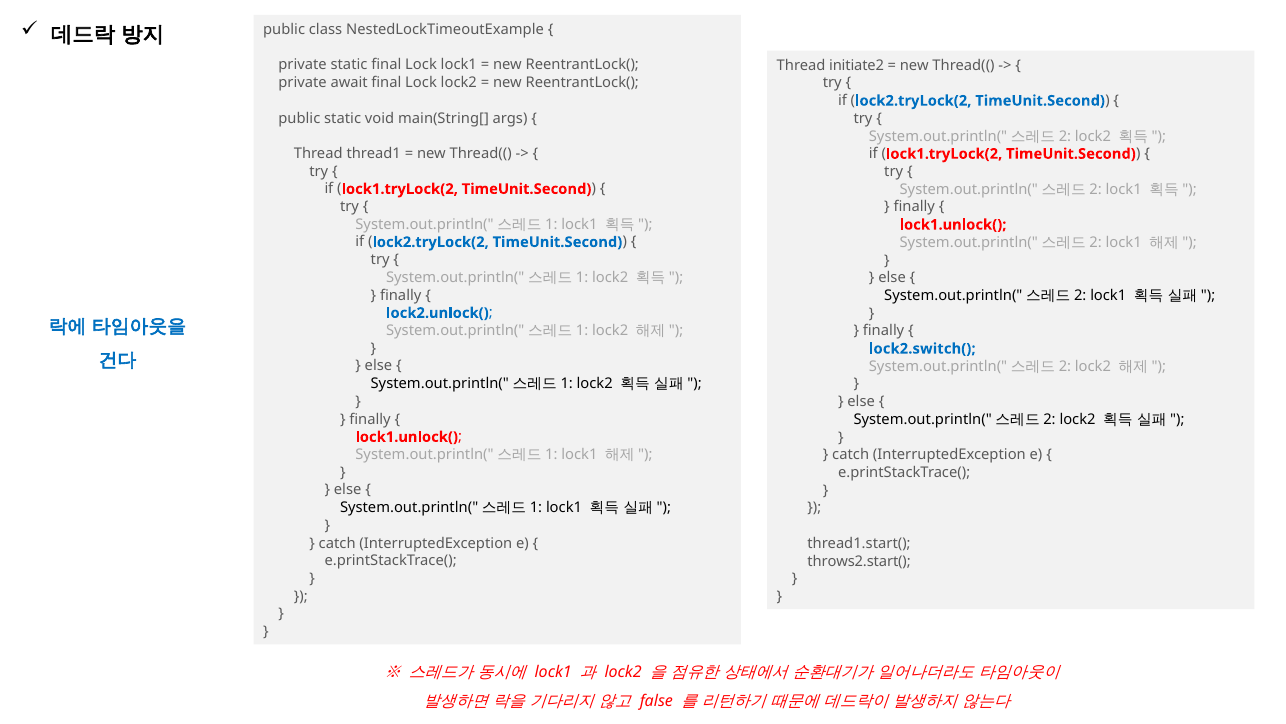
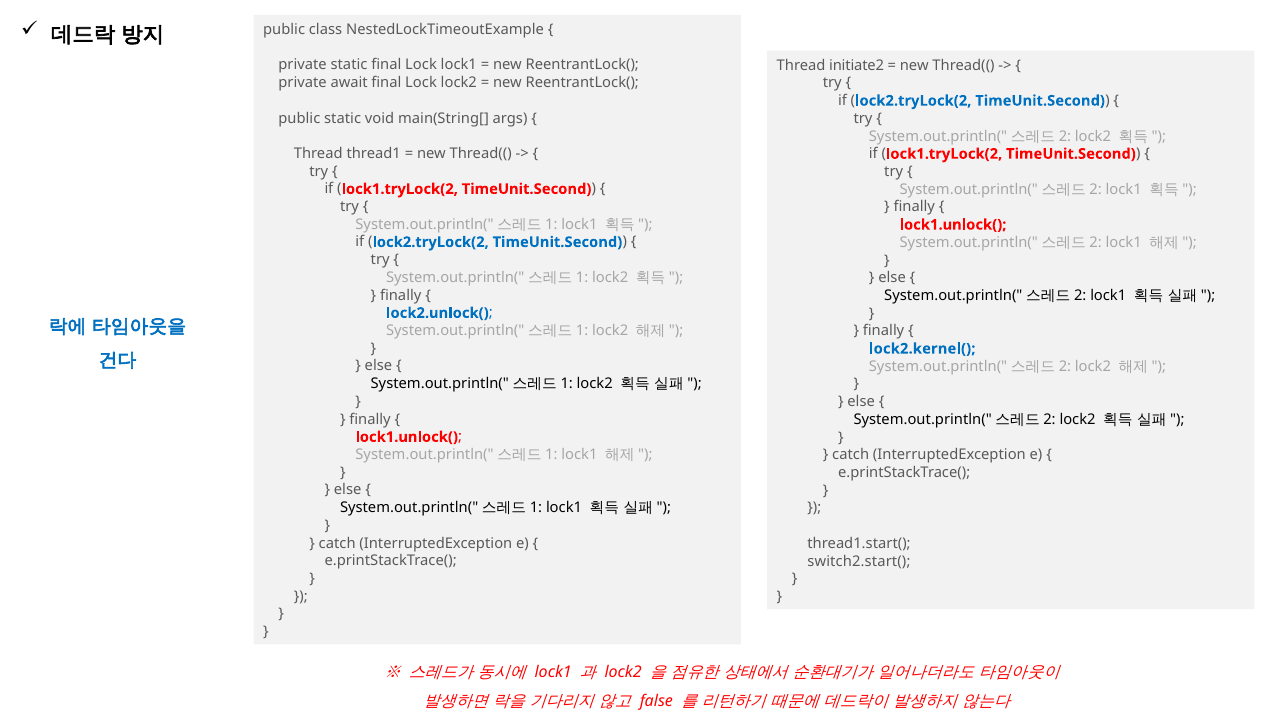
lock2.switch(: lock2.switch( -> lock2.kernel( (922, 348)
throws2.start(: throws2.start( -> switch2.start( (859, 561)
